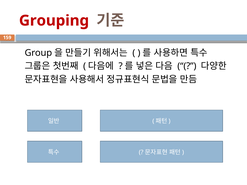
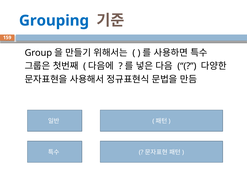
Grouping colour: red -> blue (54, 21)
